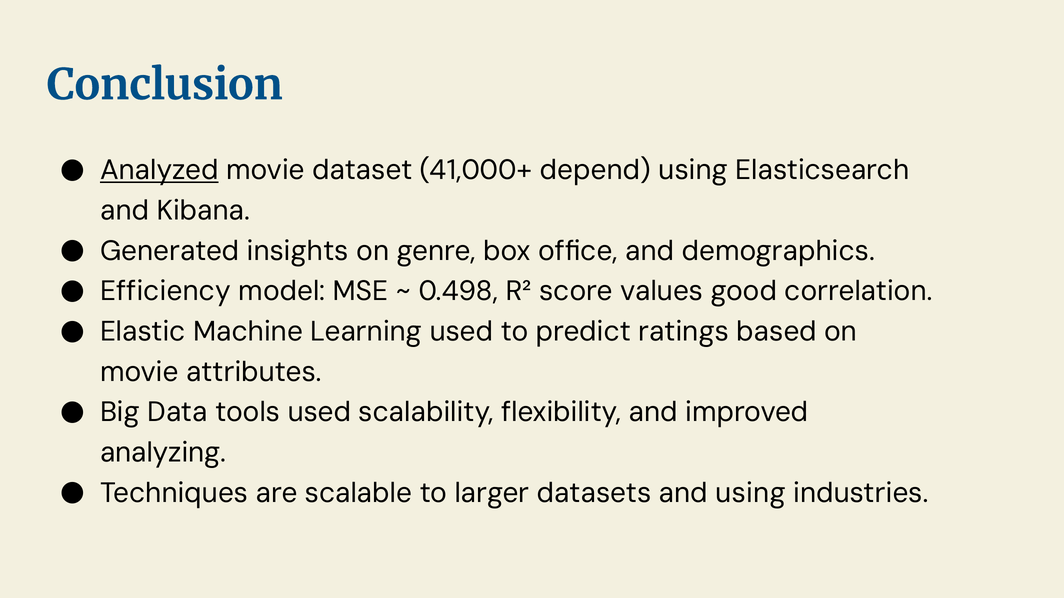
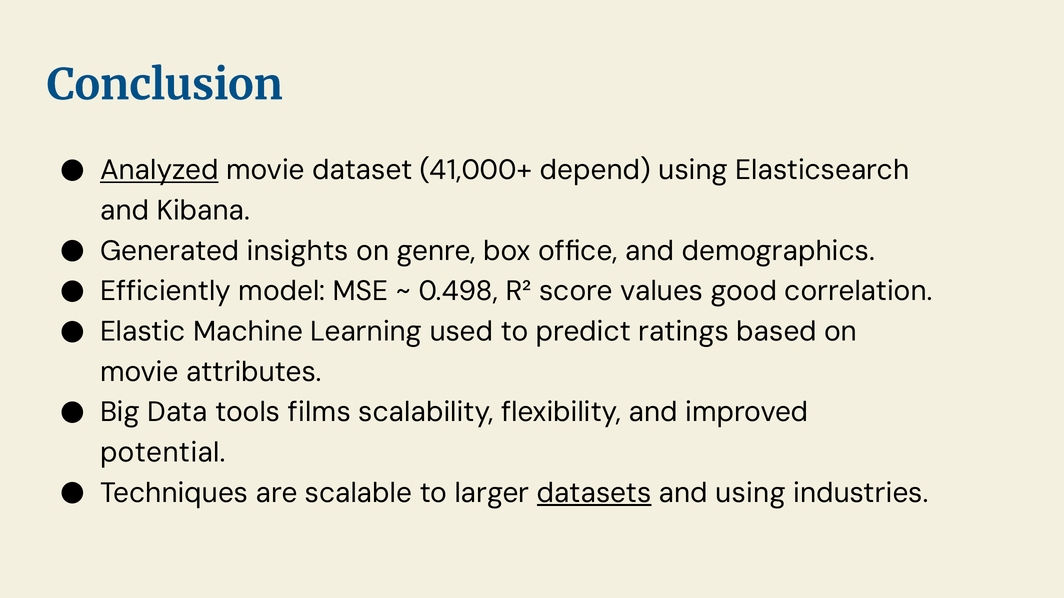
Efficiency: Efficiency -> Efficiently (166, 291)
tools used: used -> films (319, 413)
analyzing: analyzing -> potential (163, 453)
datasets underline: none -> present (594, 493)
